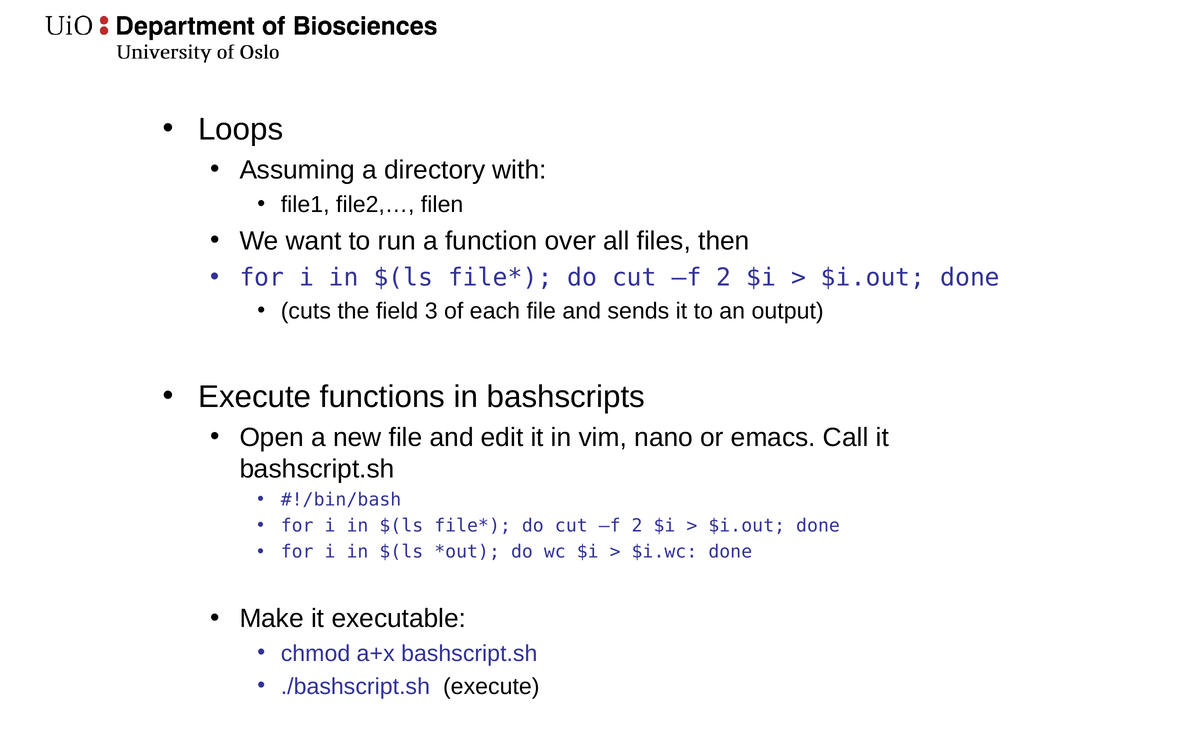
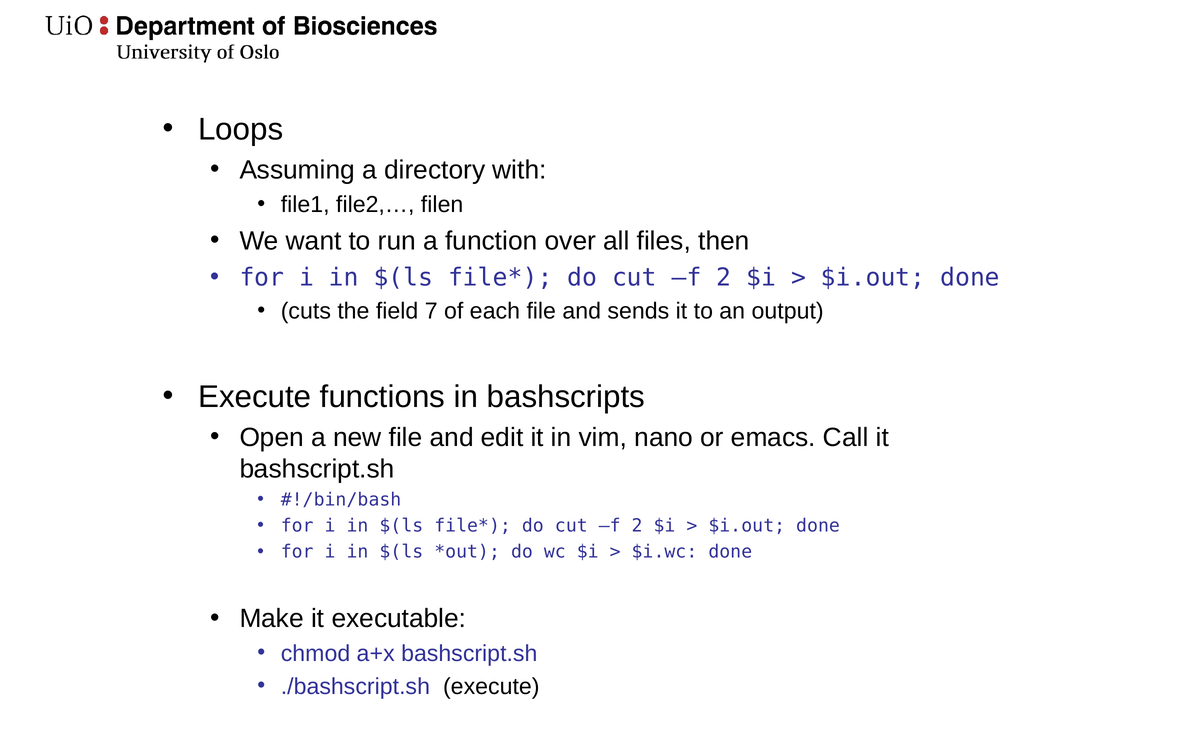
3: 3 -> 7 (431, 311)
